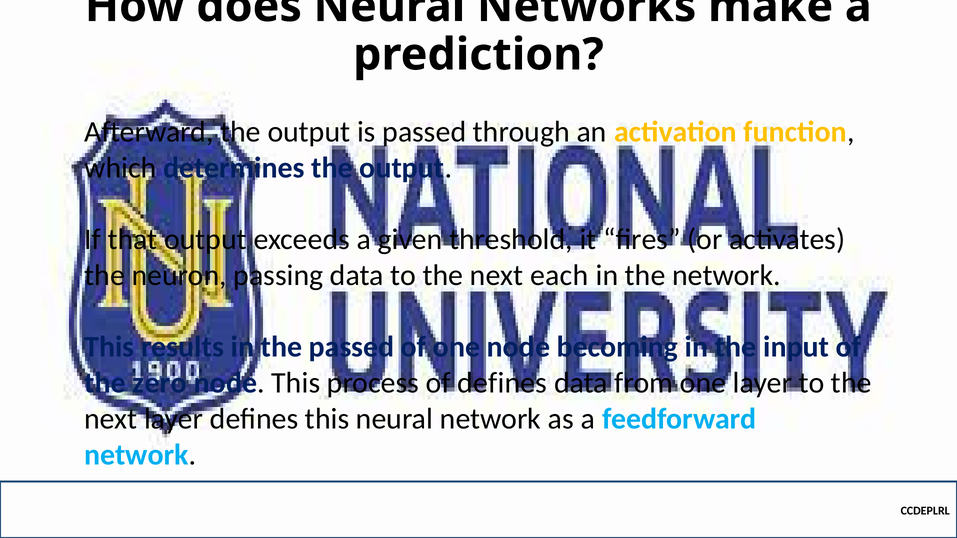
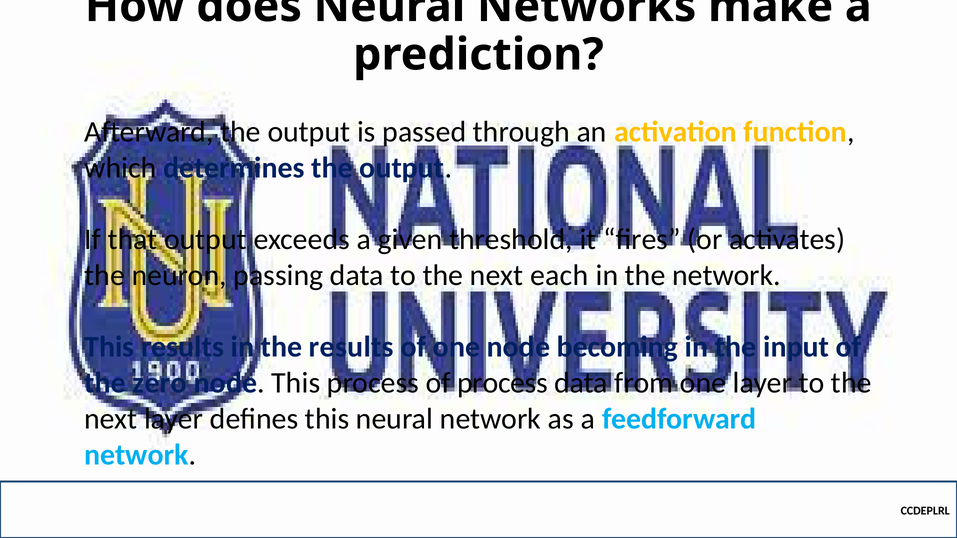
the passed: passed -> results (351, 347)
of defines: defines -> process (503, 383)
